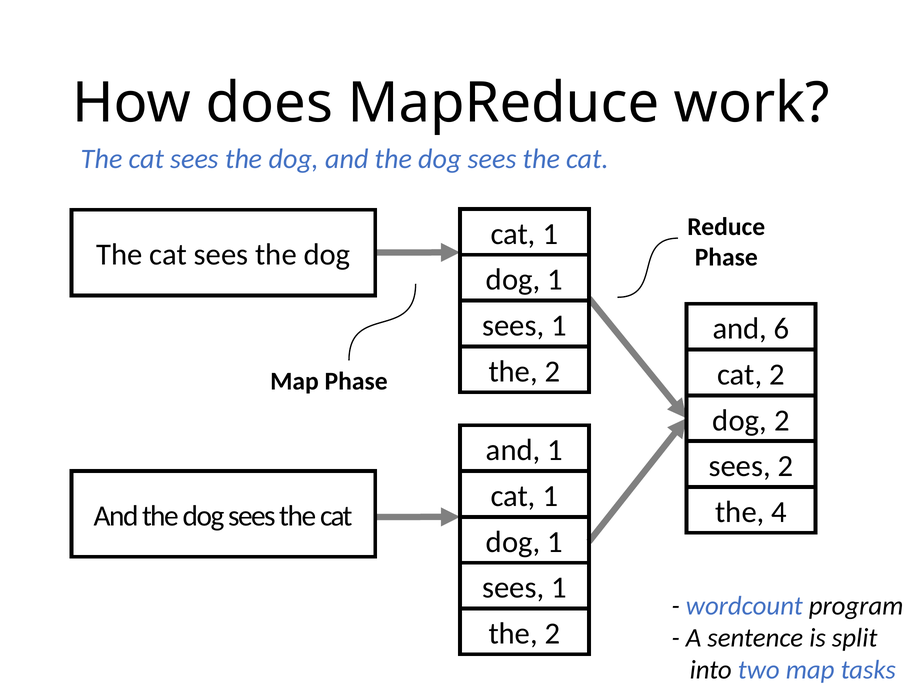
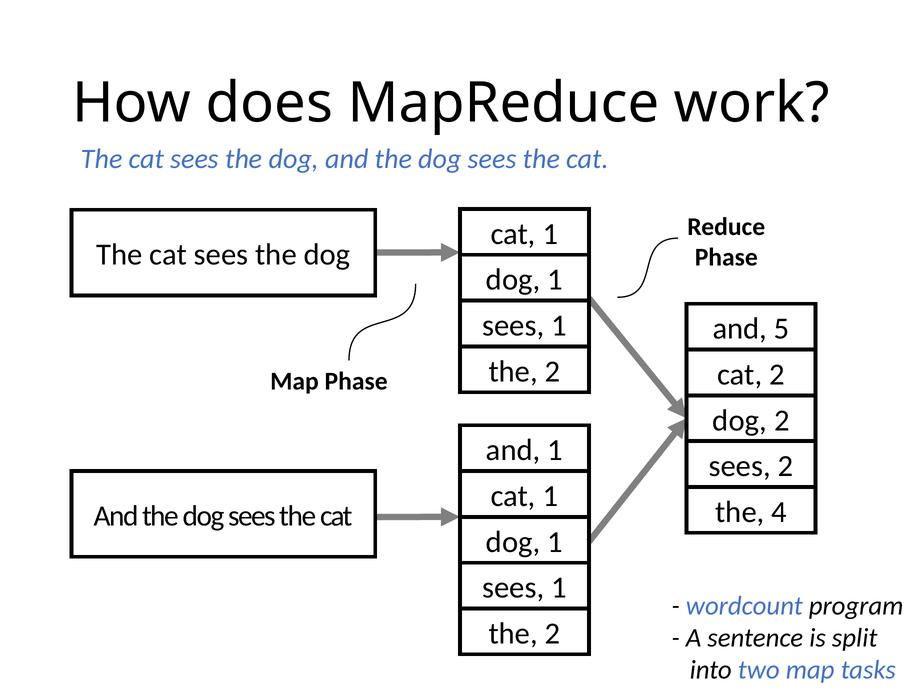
6: 6 -> 5 (782, 329)
